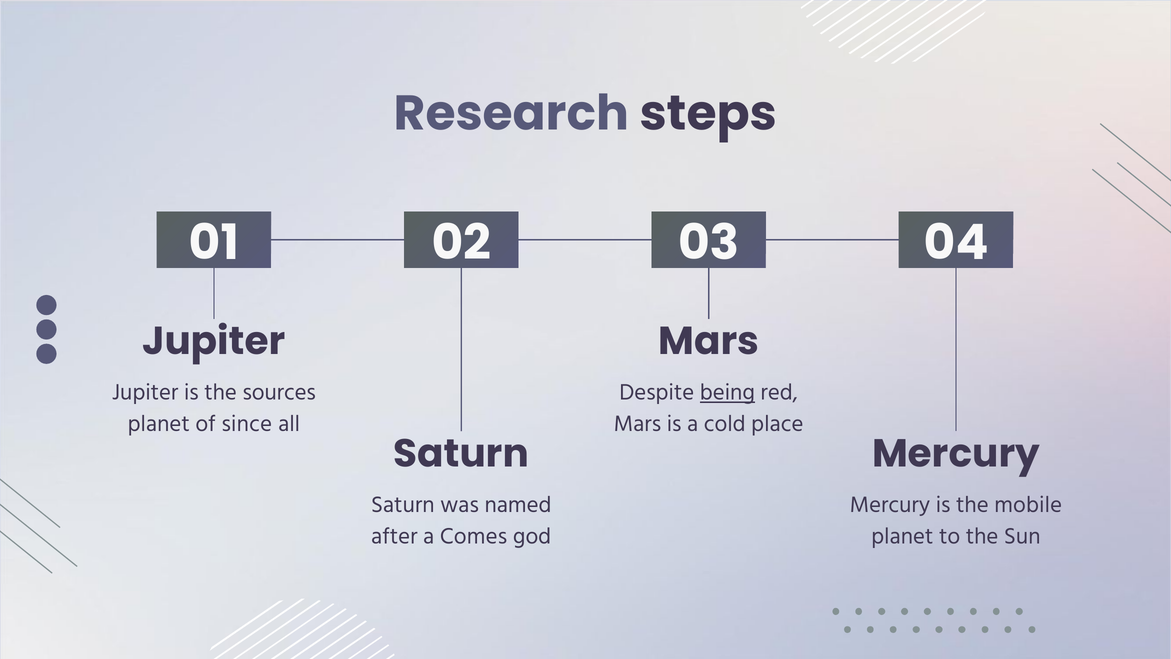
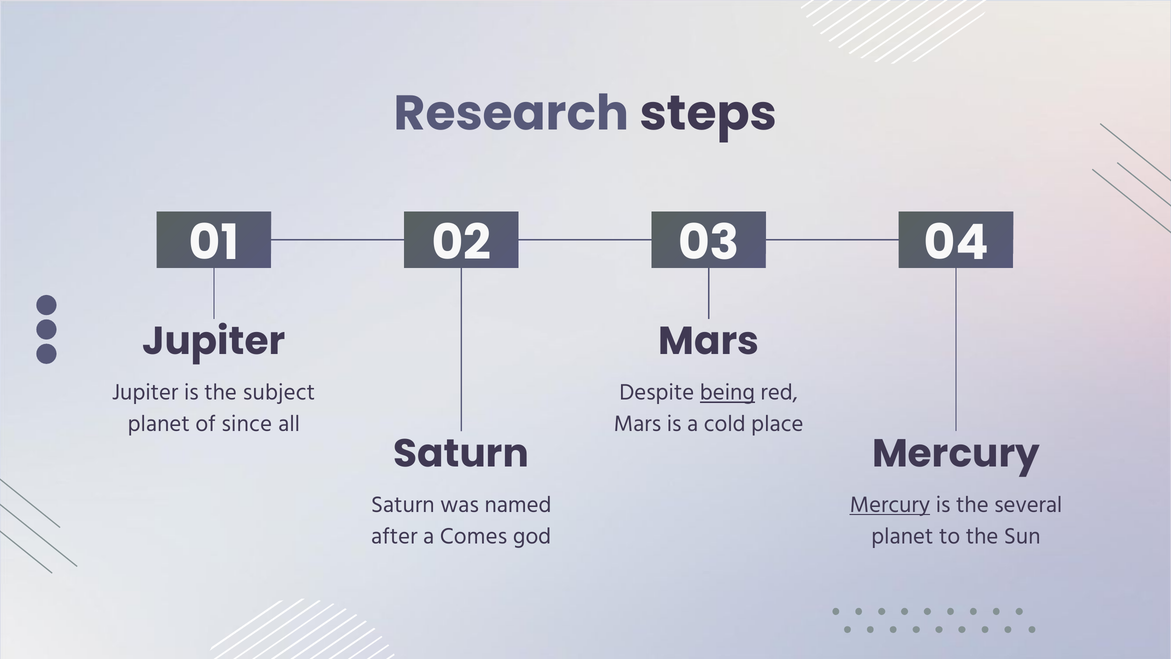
sources: sources -> subject (279, 392)
Mercury underline: none -> present (890, 505)
mobile: mobile -> several (1028, 505)
